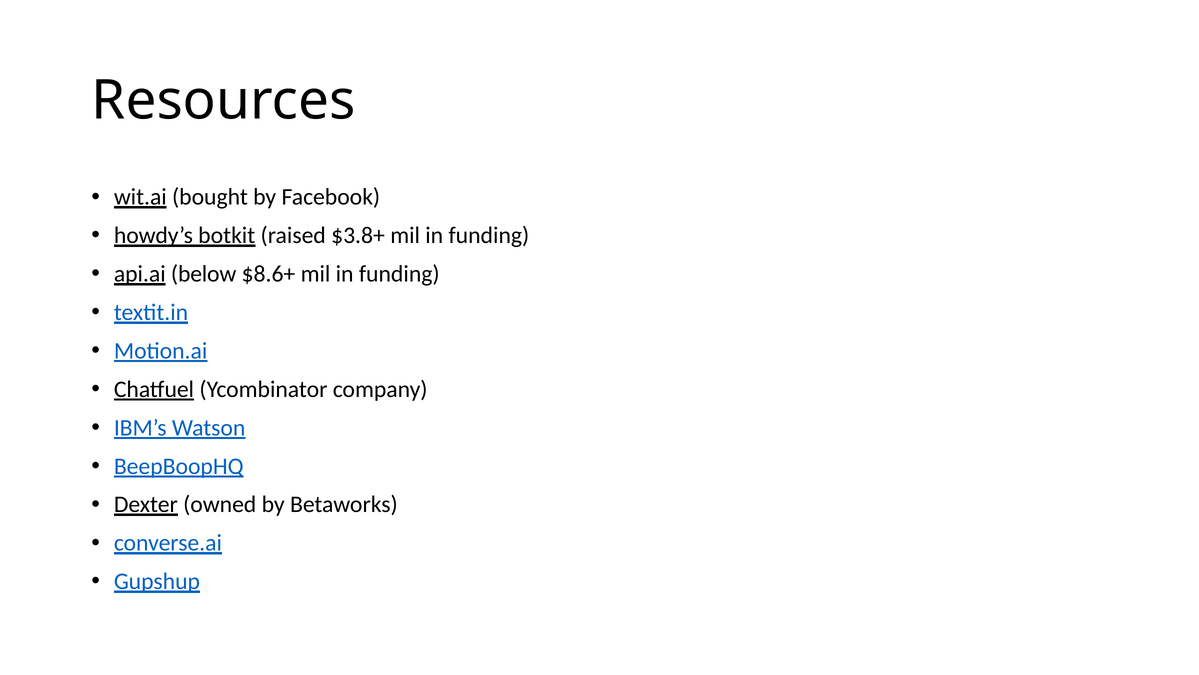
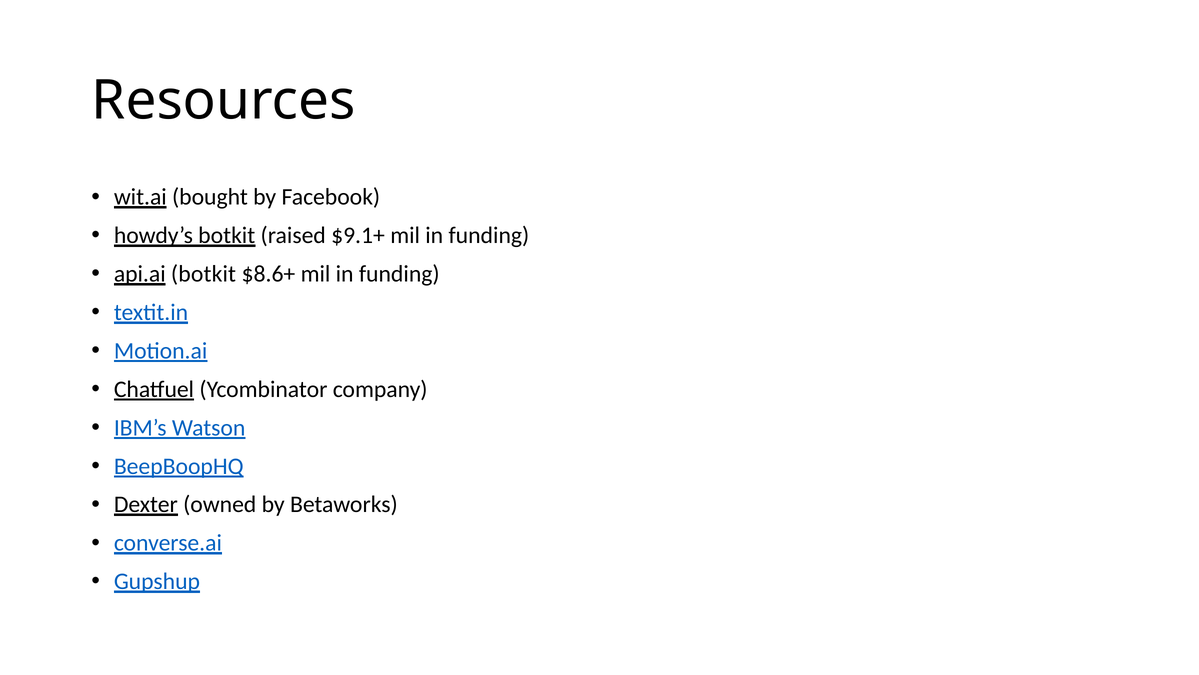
$3.8+: $3.8+ -> $9.1+ (358, 235)
api.ai below: below -> botkit (204, 274)
